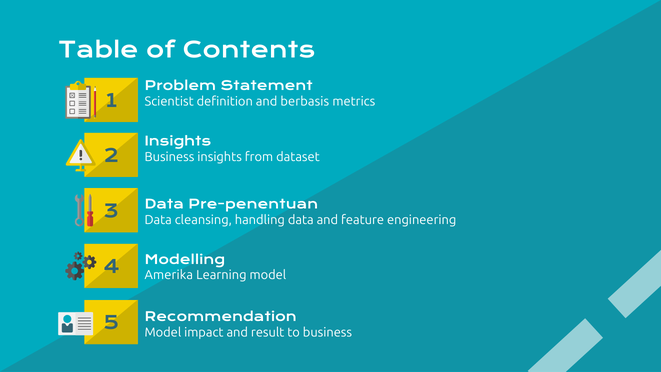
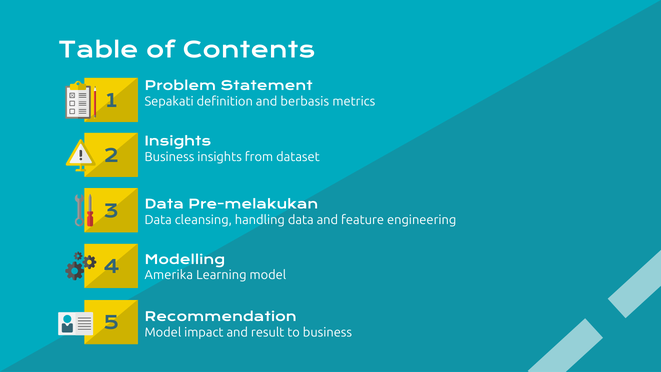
Scientist: Scientist -> Sepakati (169, 101)
Pre-penentuan: Pre-penentuan -> Pre-melakukan (253, 204)
